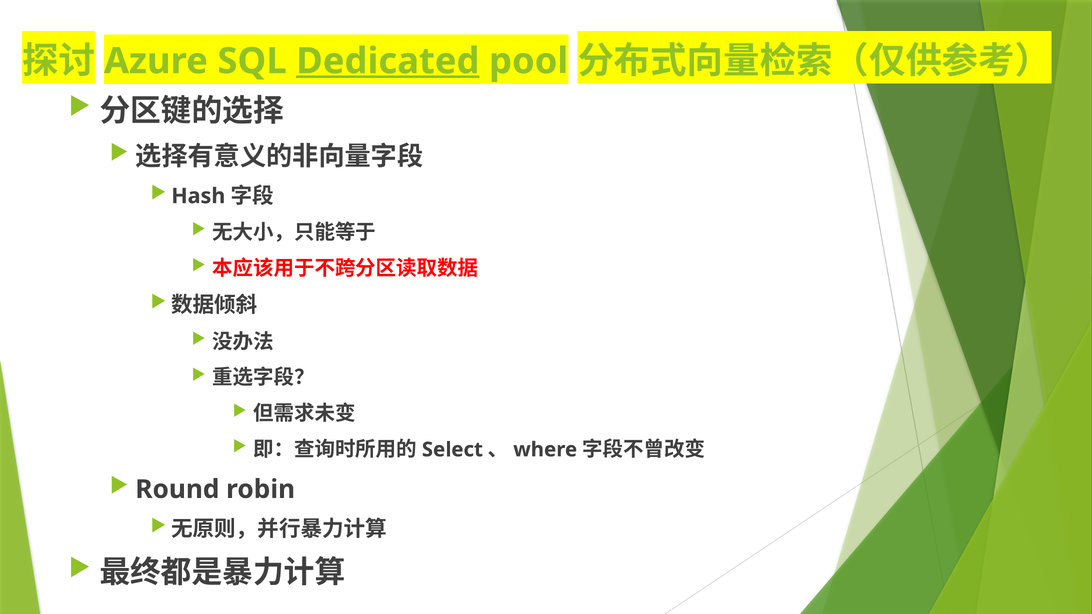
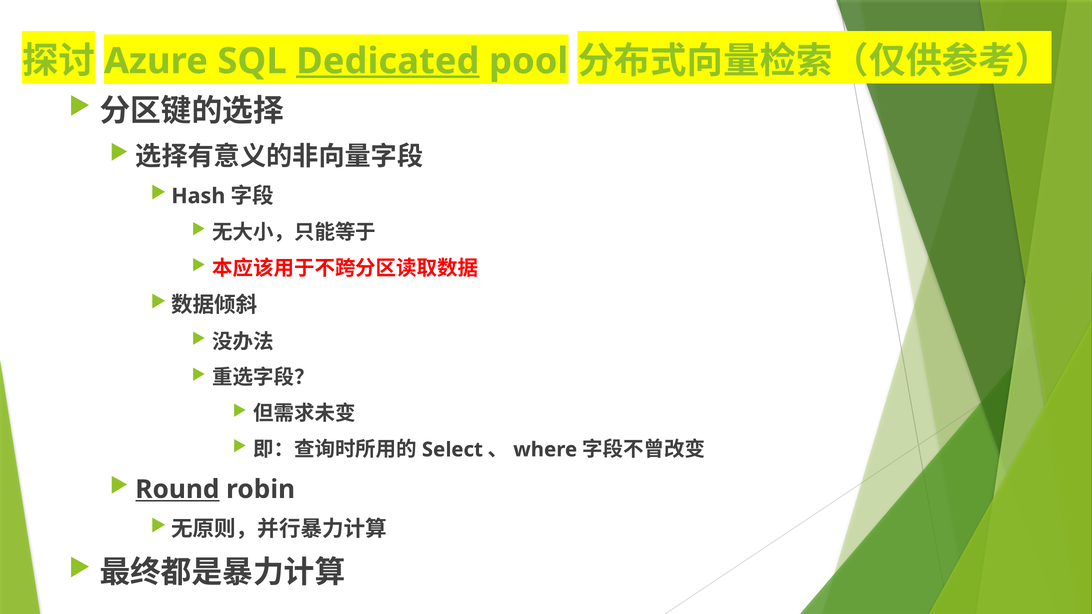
Round underline: none -> present (177, 490)
